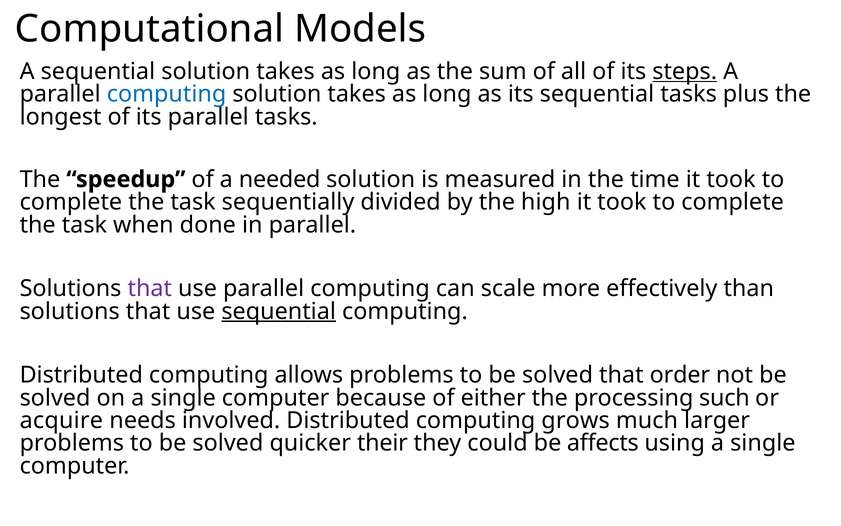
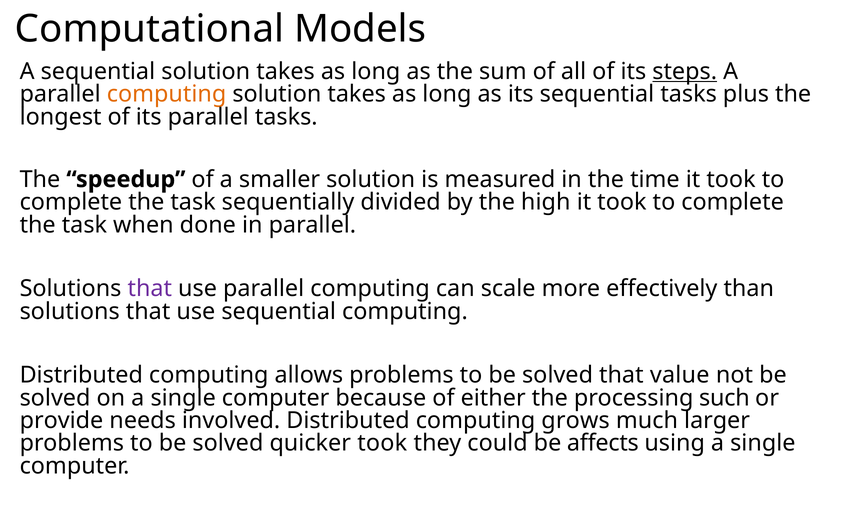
computing colour: blue -> orange (167, 94)
needed: needed -> smaller (280, 179)
sequential underline: present -> none (279, 311)
order: order -> value (680, 375)
acquire: acquire -> provide (61, 420)
quicker their: their -> took (382, 443)
